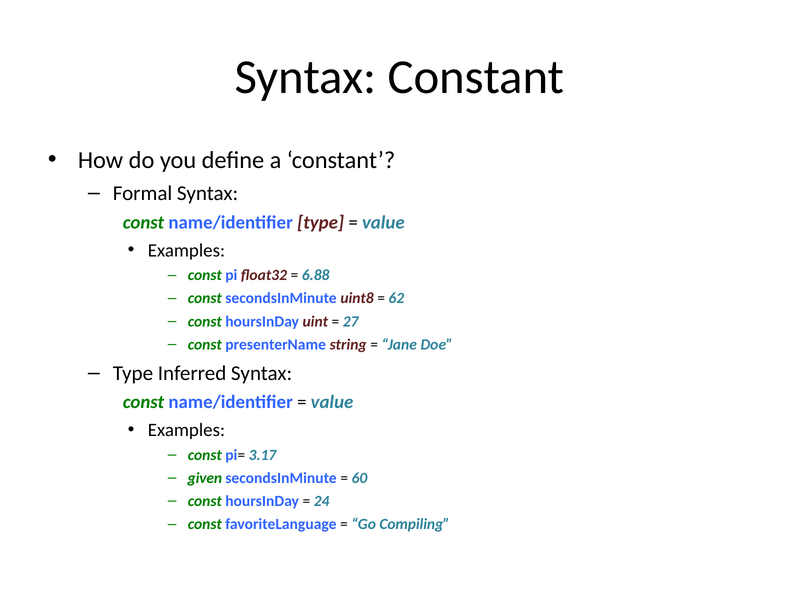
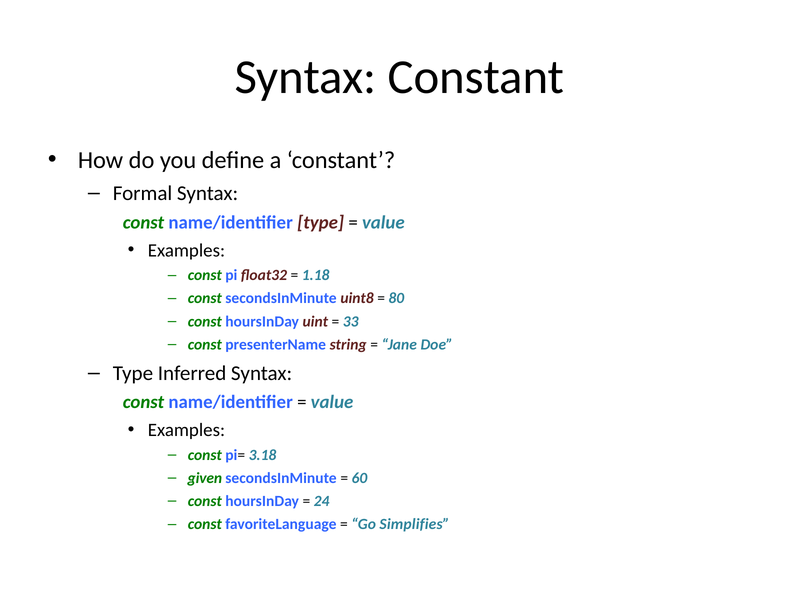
6.88: 6.88 -> 1.18 (316, 275)
62: 62 -> 80 (396, 298)
27: 27 -> 33 (351, 322)
3.17: 3.17 -> 3.18 (262, 455)
Compiling: Compiling -> Simplifies (415, 524)
